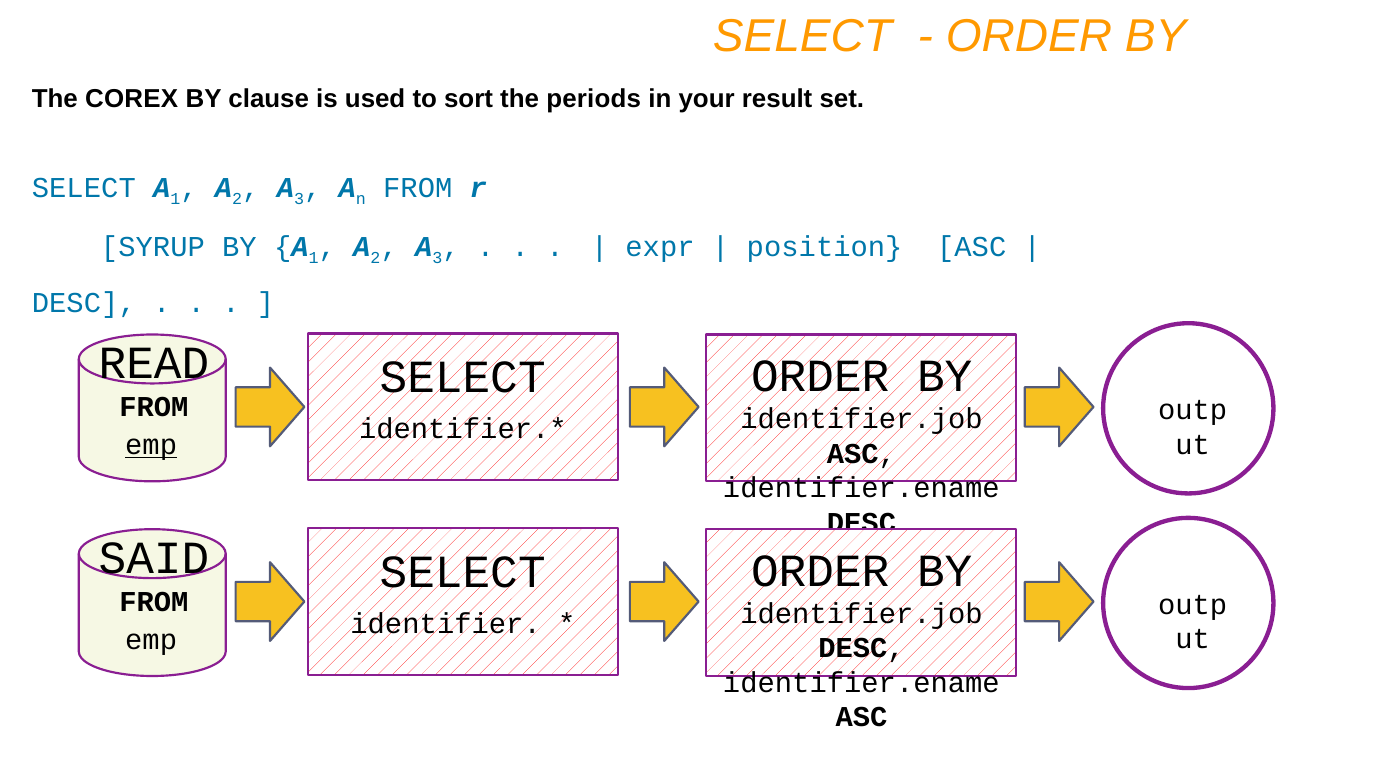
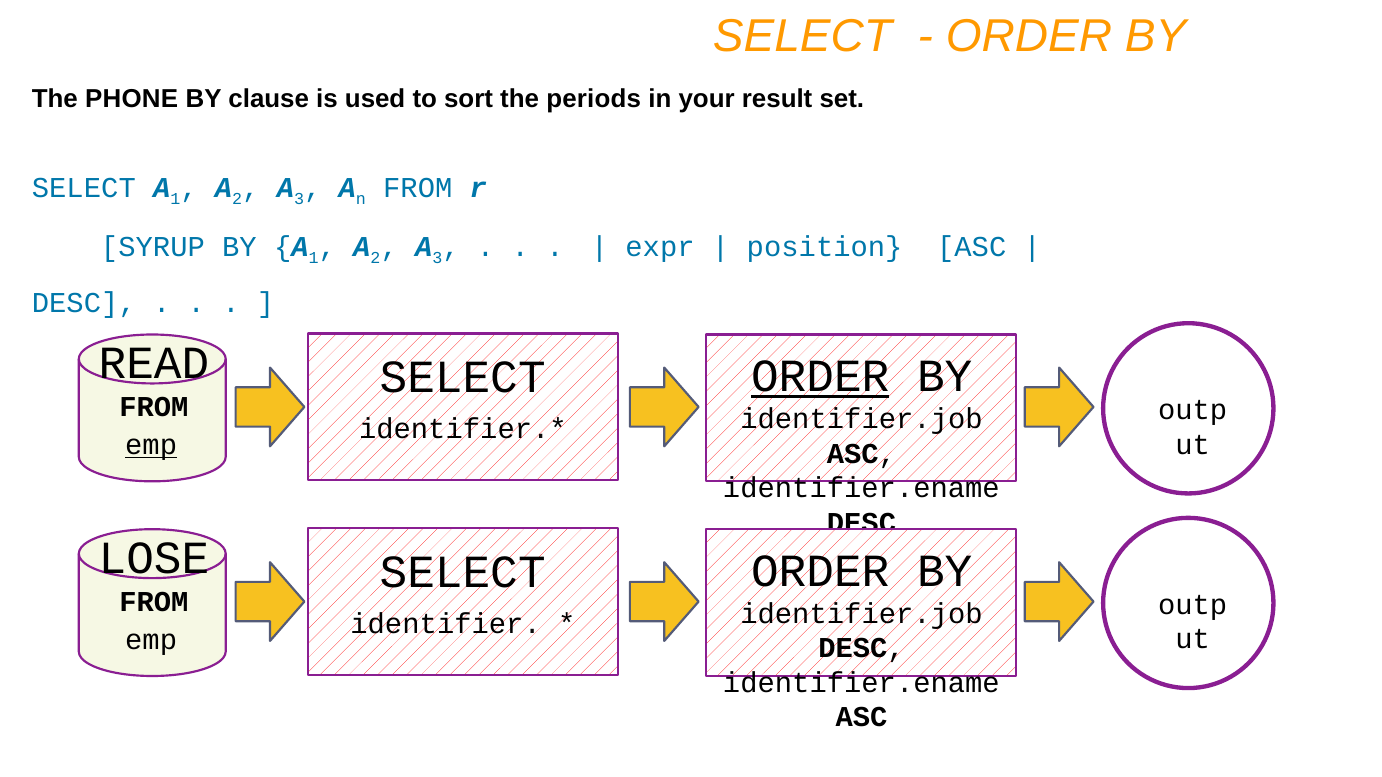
COREX: COREX -> PHONE (132, 99)
ORDER underline: none -> present (820, 377)
SAID: SAID -> LOSE (154, 558)
